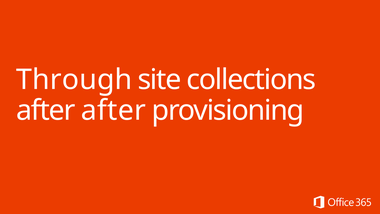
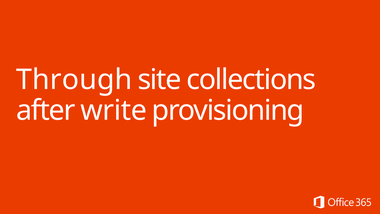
after after: after -> write (114, 110)
